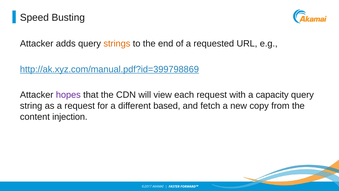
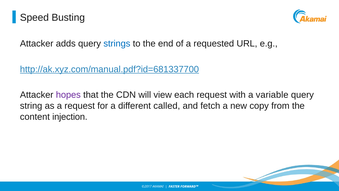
strings colour: orange -> blue (117, 44)
http://ak.xyz.com/manual.pdf?id=399798869: http://ak.xyz.com/manual.pdf?id=399798869 -> http://ak.xyz.com/manual.pdf?id=681337700 (109, 69)
capacity: capacity -> variable (272, 95)
based: based -> called (167, 106)
